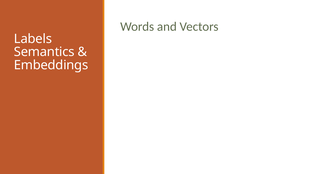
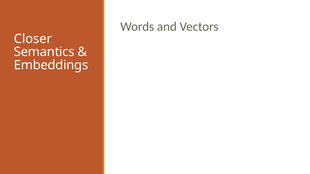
Labels: Labels -> Closer (33, 39)
